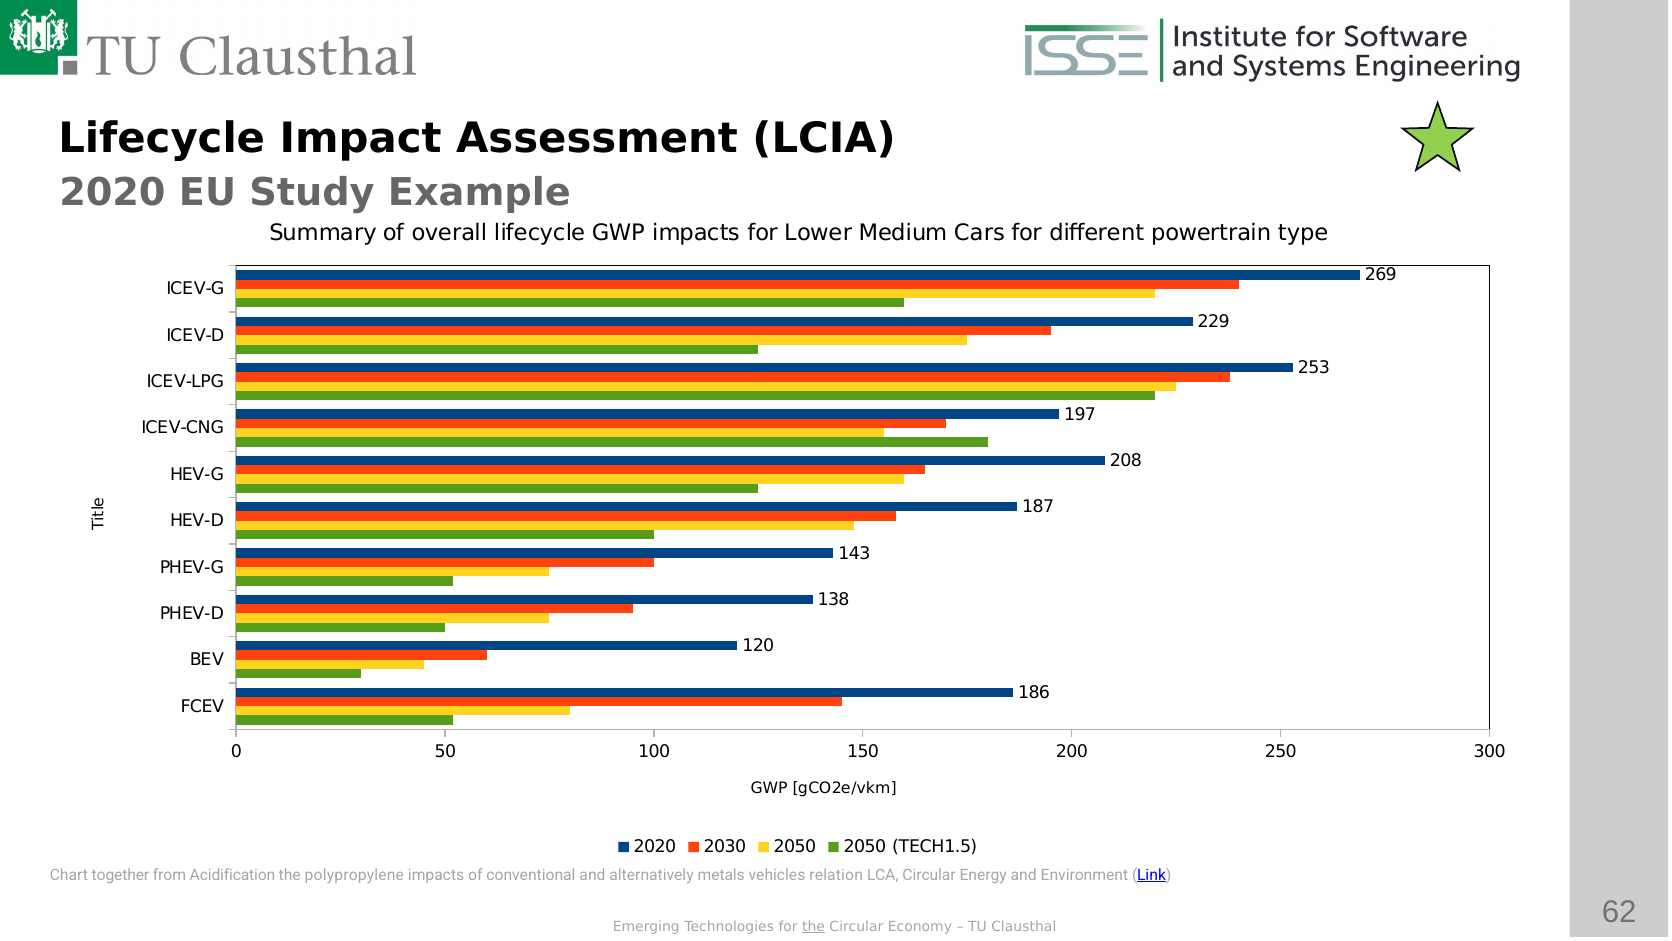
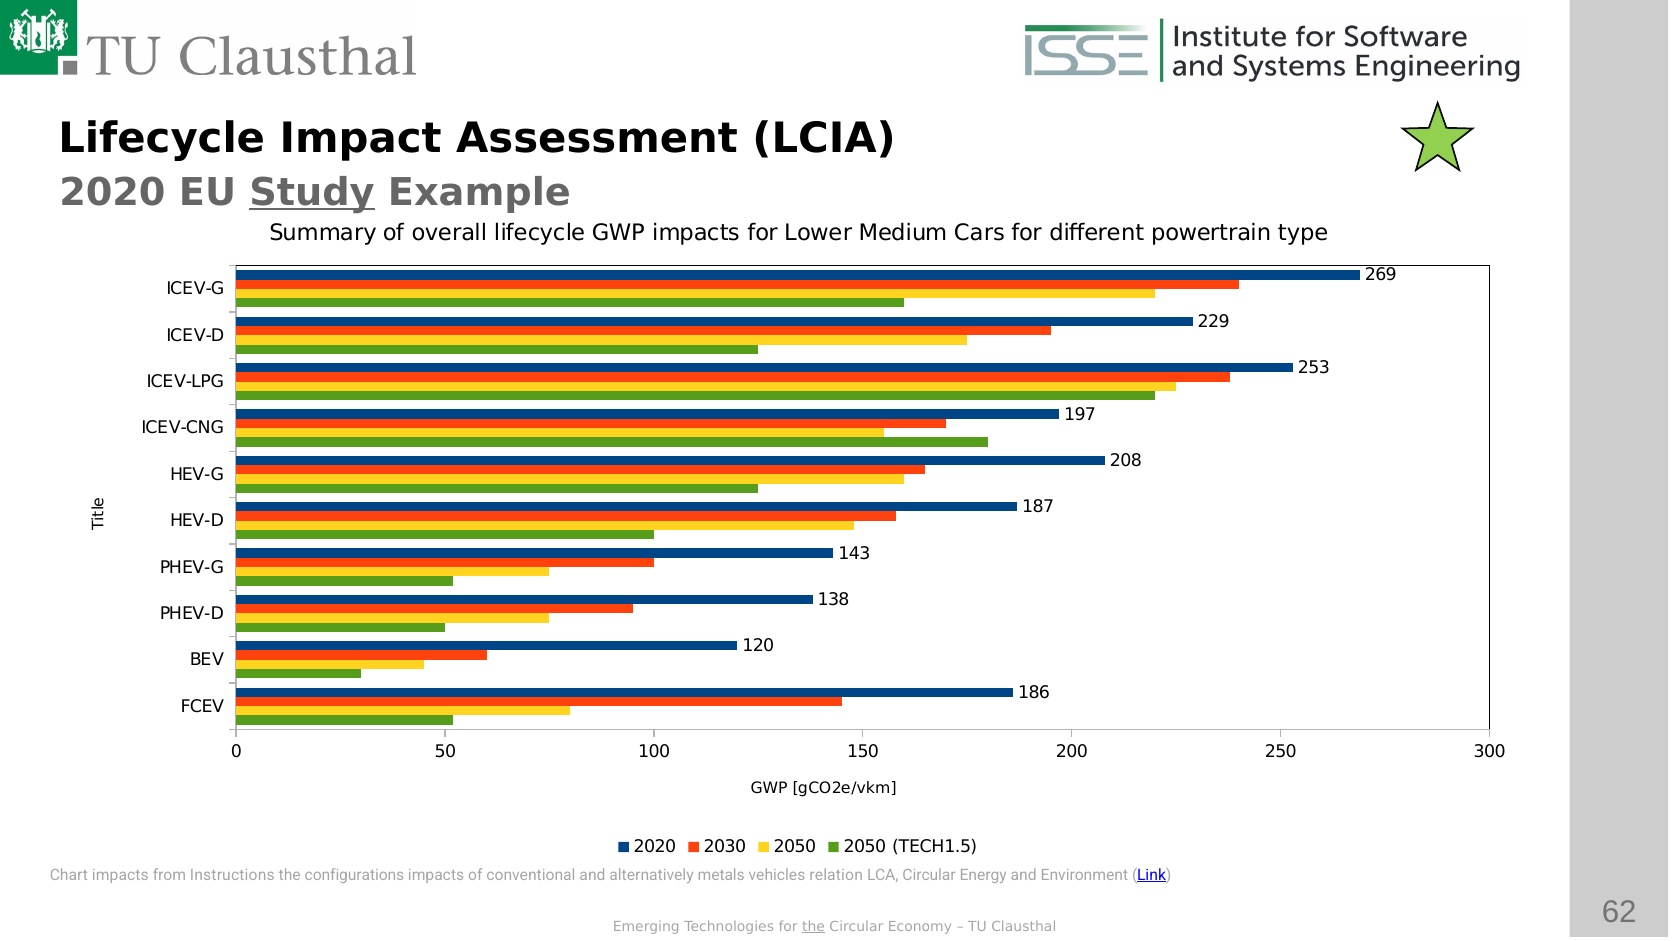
Study underline: none -> present (312, 193)
Chart together: together -> impacts (120, 874)
Acidification: Acidification -> Instructions (232, 874)
polypropylene: polypropylene -> configurations (354, 874)
